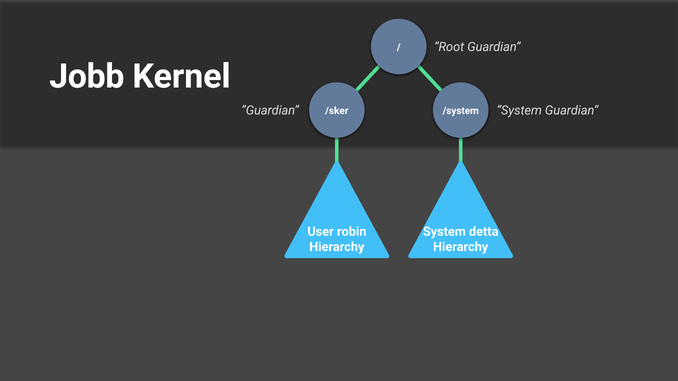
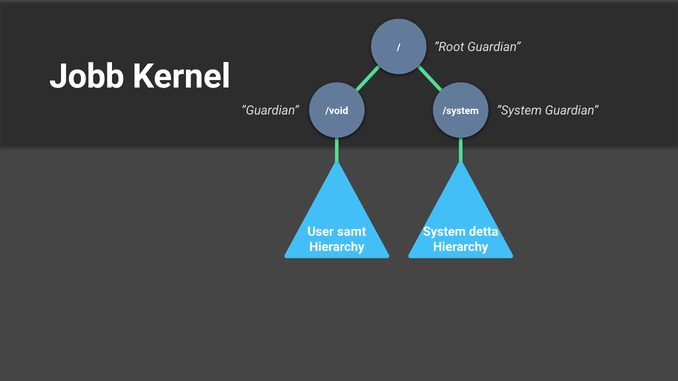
/sker: /sker -> /void (337, 111)
robin: robin -> samt (352, 232)
